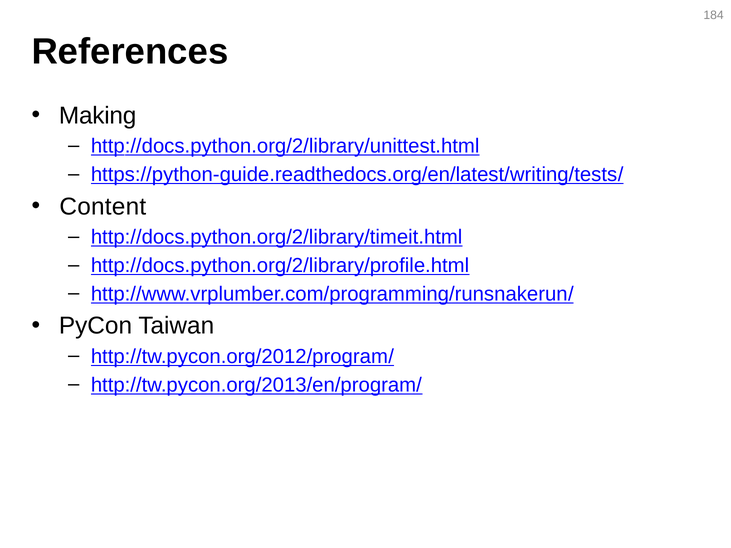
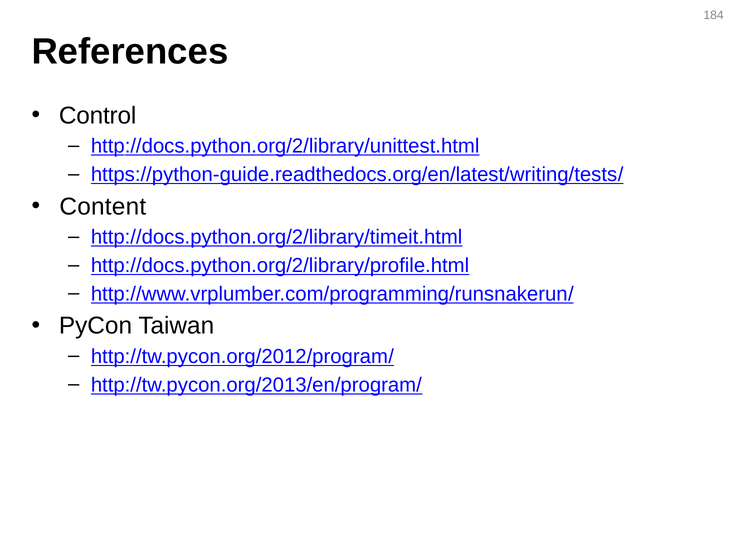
Making: Making -> Control (98, 116)
